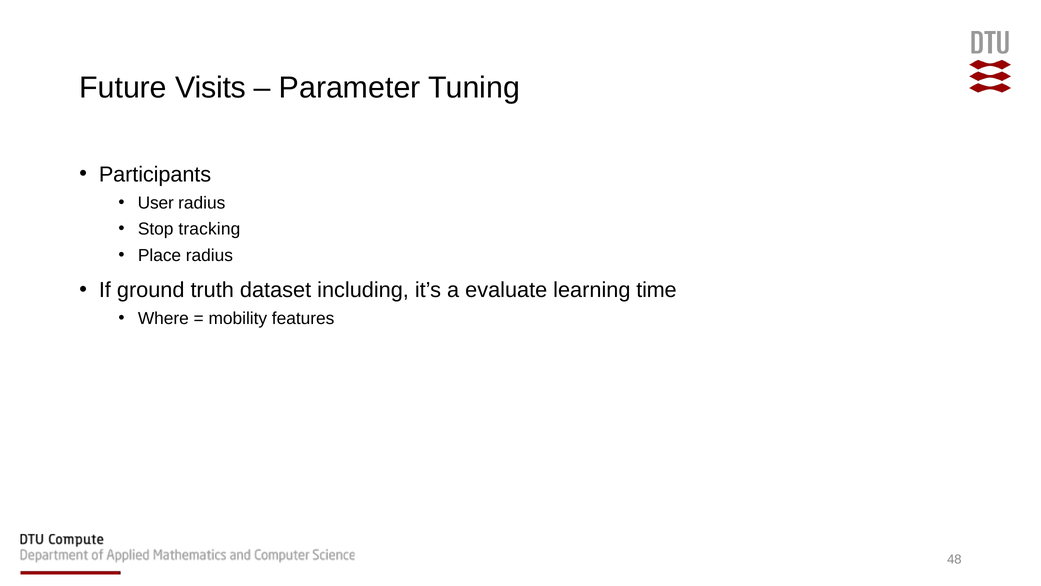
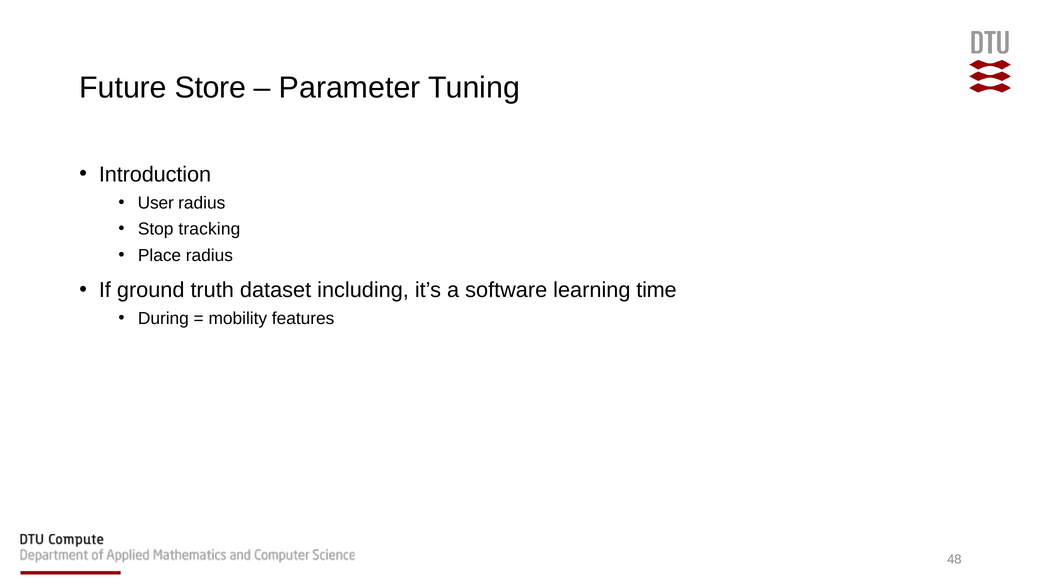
Visits: Visits -> Store (211, 88)
Participants: Participants -> Introduction (155, 174)
evaluate: evaluate -> software (506, 290)
Where: Where -> During (163, 318)
